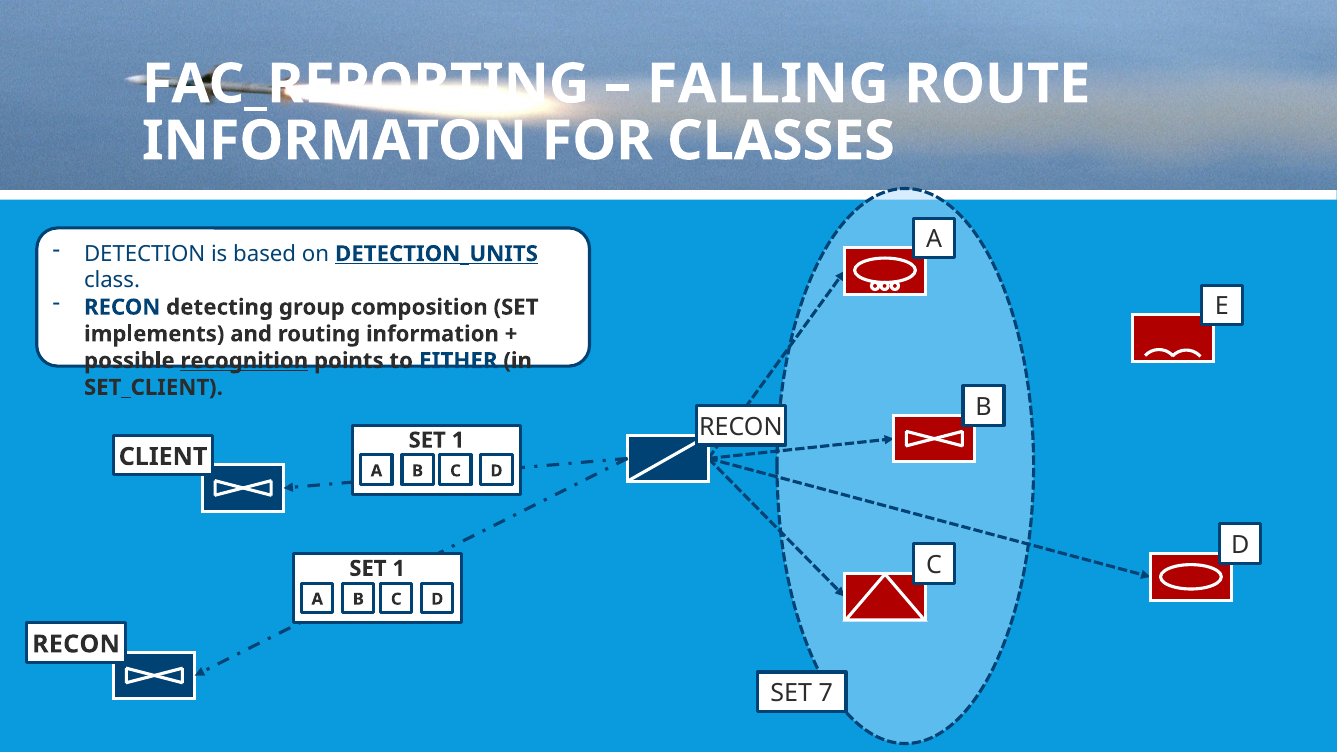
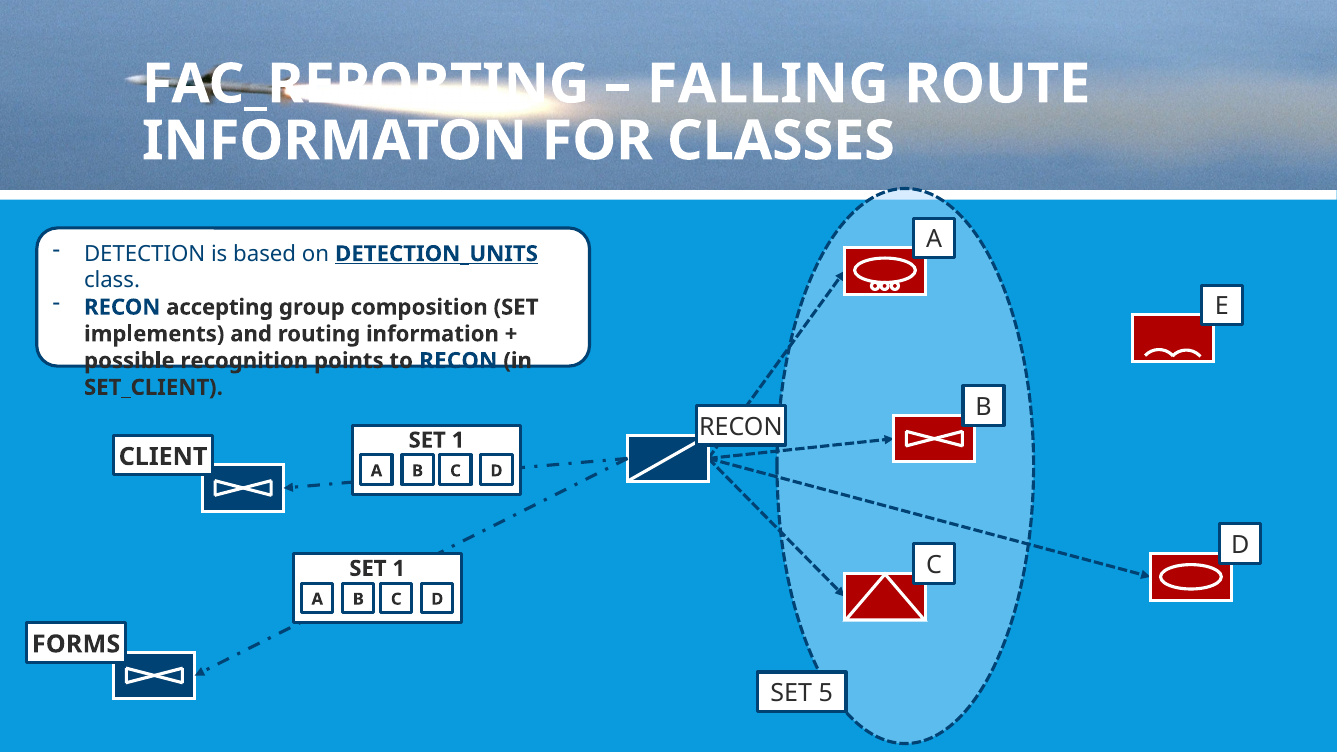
detecting: detecting -> accepting (220, 307)
recognition underline: present -> none (244, 361)
to EITHER: EITHER -> RECON (458, 361)
RECON: RECON -> FORMS (76, 644)
7: 7 -> 5 (826, 694)
